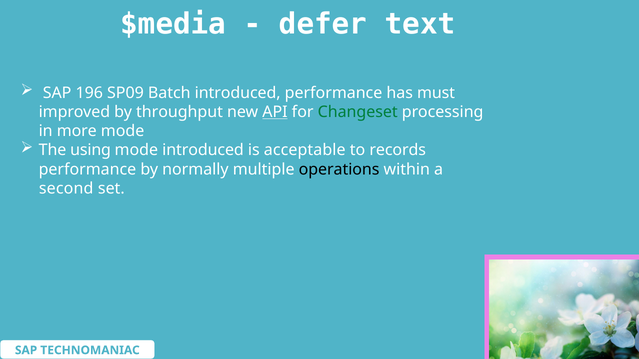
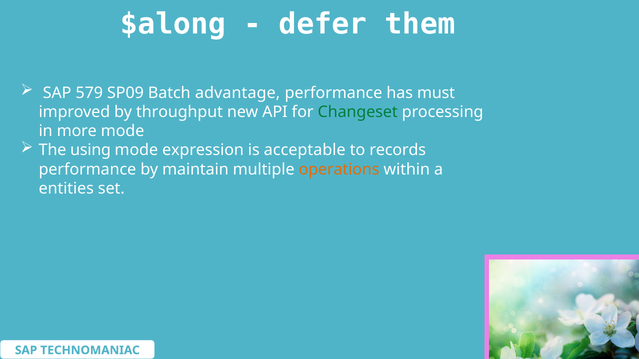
$media: $media -> $along (173, 24)
text: text -> them (420, 24)
196: 196 -> 579 (89, 93)
Batch introduced: introduced -> advantage (238, 93)
API underline: present -> none (275, 112)
mode introduced: introduced -> expression (203, 150)
normally: normally -> maintain (195, 170)
operations colour: black -> orange (339, 170)
second: second -> entities (66, 189)
